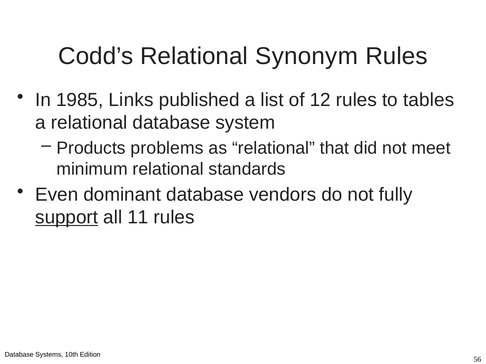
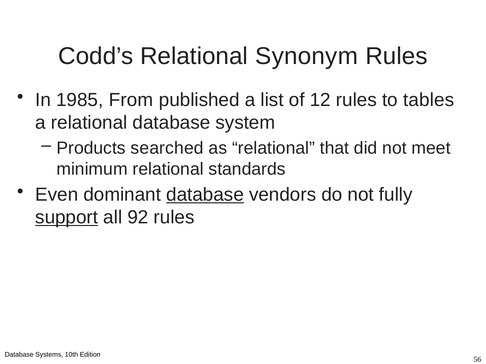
Links: Links -> From (131, 100)
problems: problems -> searched (167, 148)
database underline: none -> present (205, 195)
11: 11 -> 92 (138, 218)
